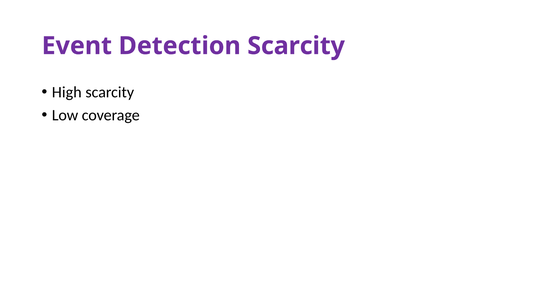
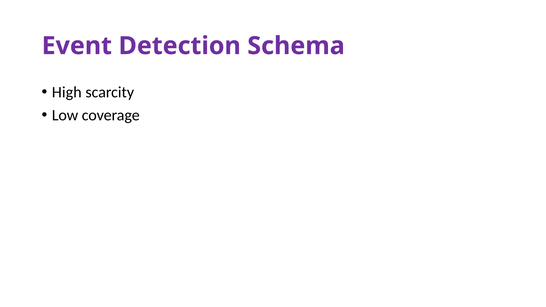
Detection Scarcity: Scarcity -> Schema (296, 46)
